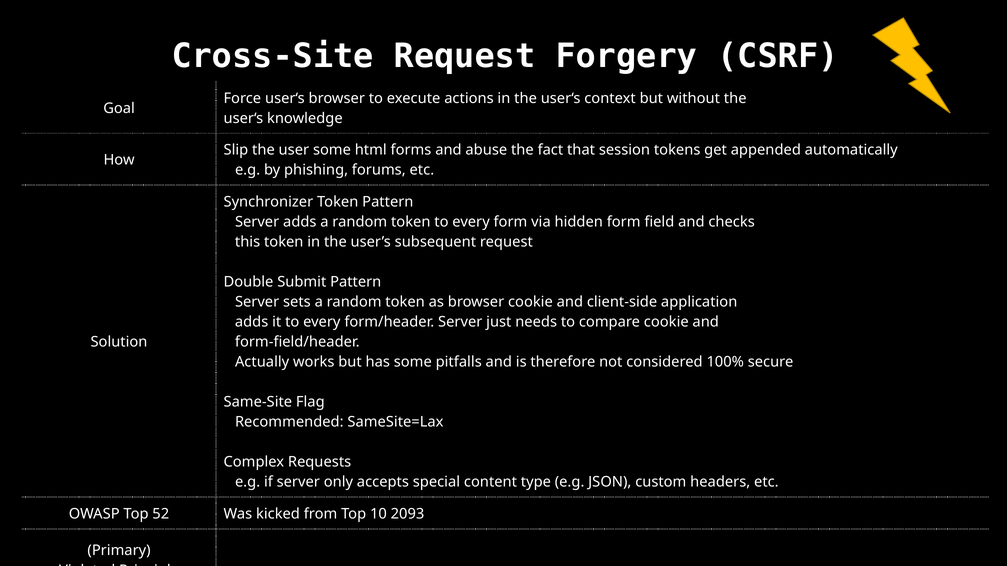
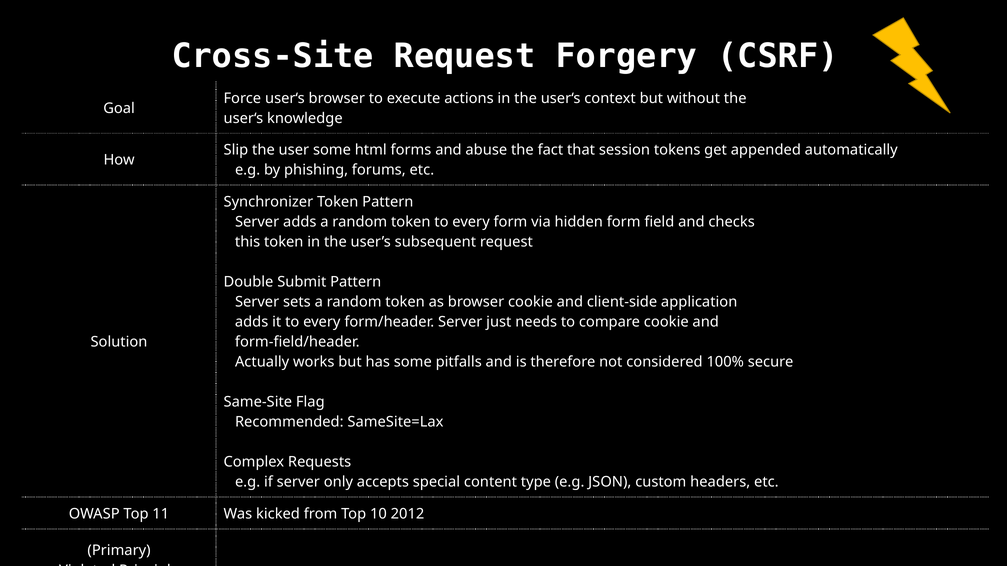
52: 52 -> 11 (161, 514)
2093: 2093 -> 2012 (408, 514)
